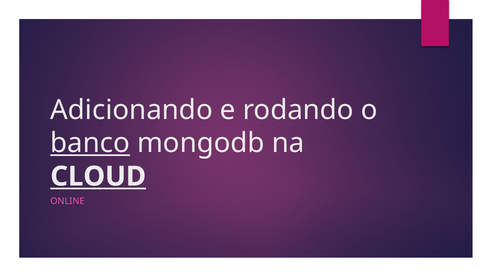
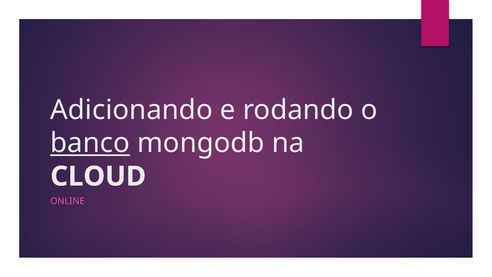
CLOUD underline: present -> none (98, 176)
